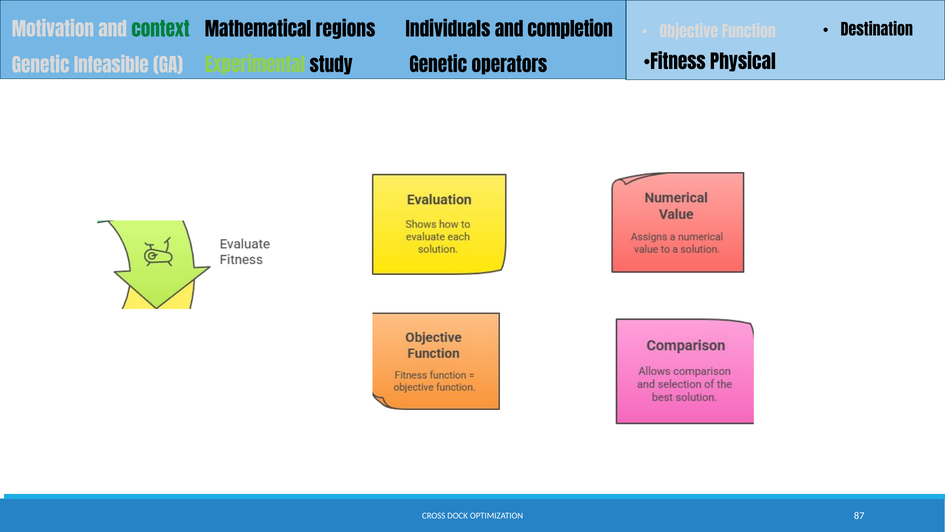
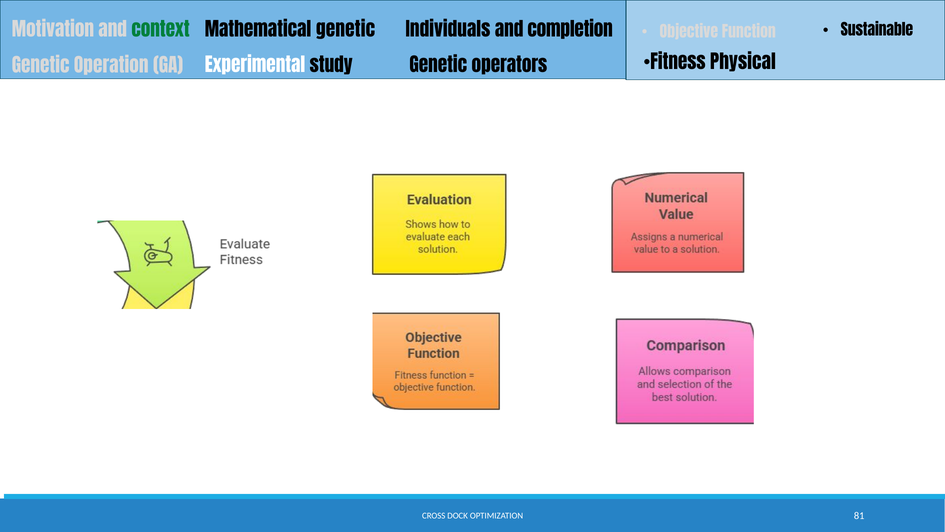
Mathematical regions: regions -> genetic (346, 31)
Destination: Destination -> Sustainable (877, 31)
Infeasible: Infeasible -> Operation (111, 67)
Experimental colour: light green -> white (255, 66)
87: 87 -> 81 (859, 515)
